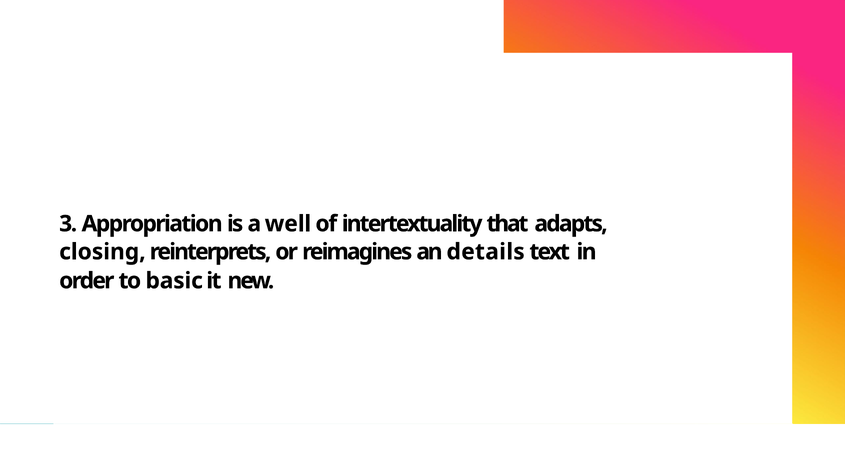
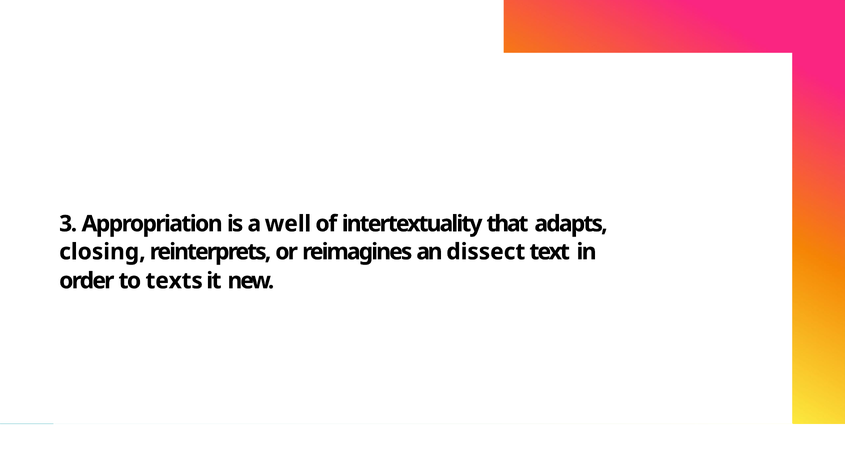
details: details -> dissect (486, 251)
basic: basic -> texts (174, 280)
